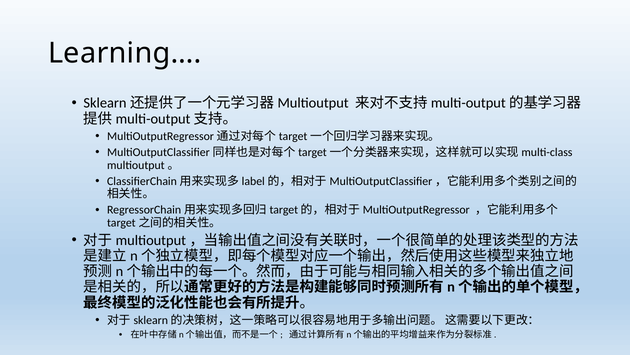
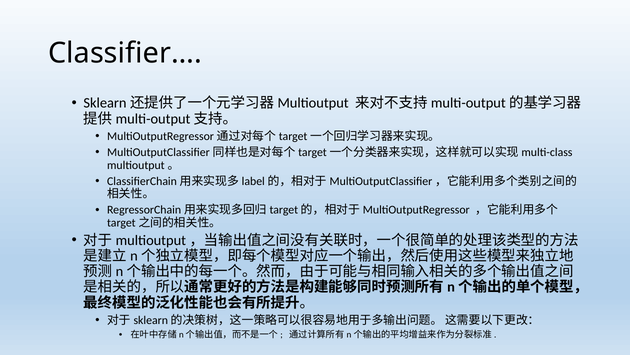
Learning…: Learning… -> Classifier… (125, 53)
